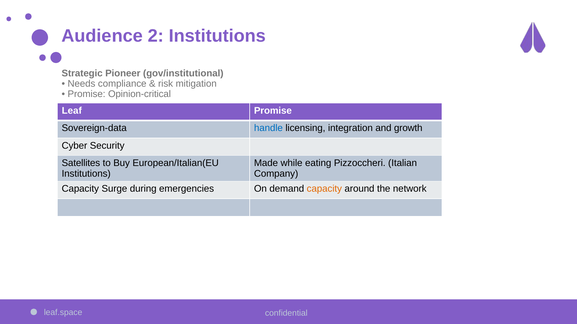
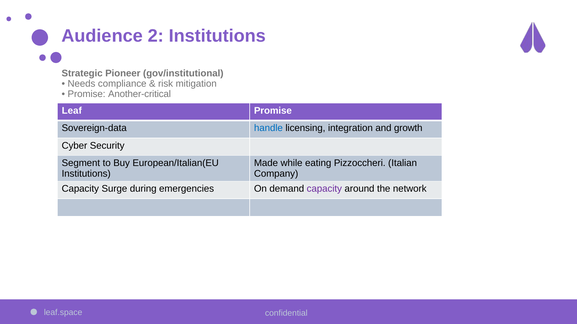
Opinion-critical: Opinion-critical -> Another-critical (140, 94)
Satellites: Satellites -> Segment (81, 163)
capacity colour: orange -> purple (324, 189)
